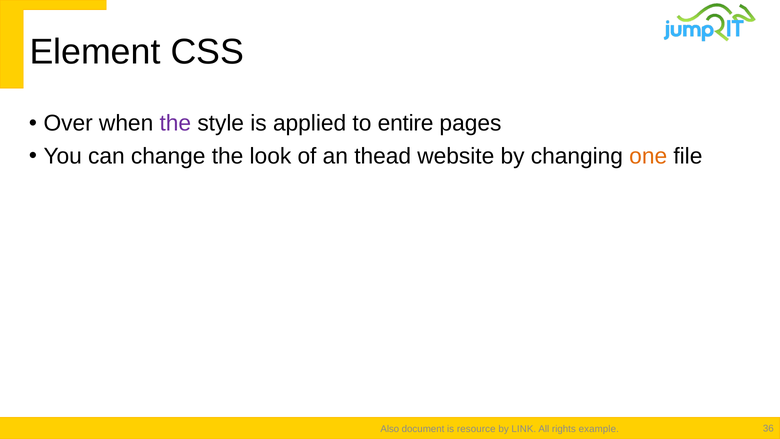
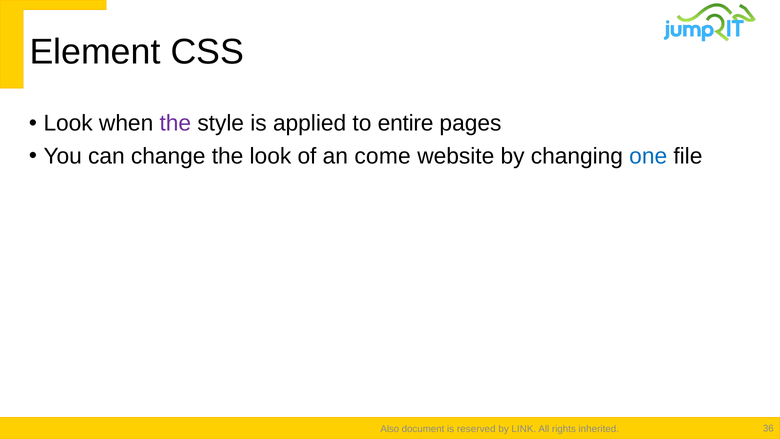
Over: Over -> Look (68, 123)
thead: thead -> come (383, 156)
one colour: orange -> blue (648, 156)
resource: resource -> reserved (476, 429)
example: example -> inherited (599, 429)
